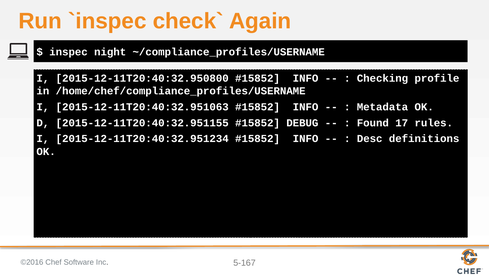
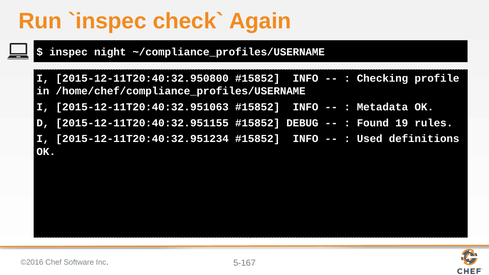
17: 17 -> 19 (402, 123)
Desc: Desc -> Used (370, 139)
